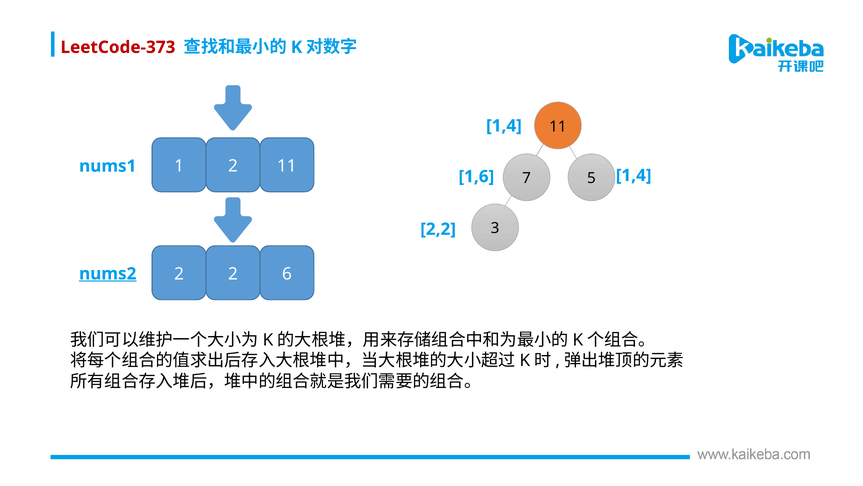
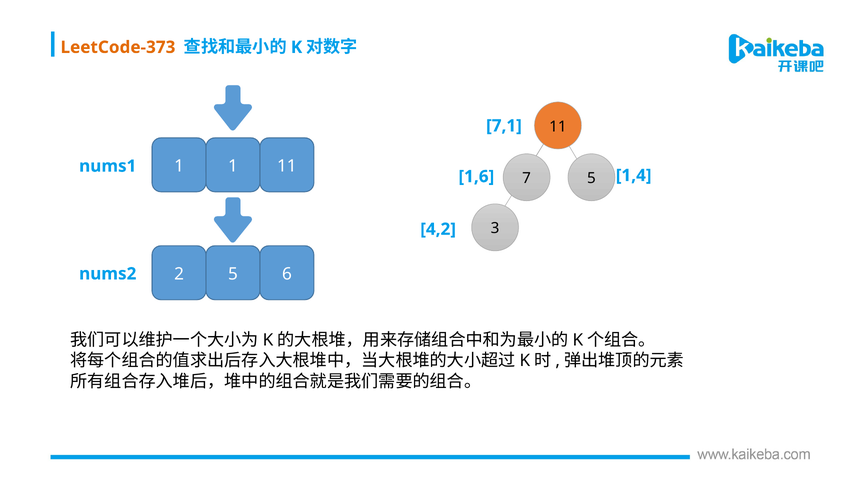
LeetCode-373 colour: red -> orange (118, 47)
1,4: 1,4 -> 7,1 (504, 126)
1 2: 2 -> 1 (233, 166)
2,2: 2,2 -> 4,2 (438, 229)
2 2: 2 -> 5 (233, 274)
nums2 underline: present -> none (108, 273)
